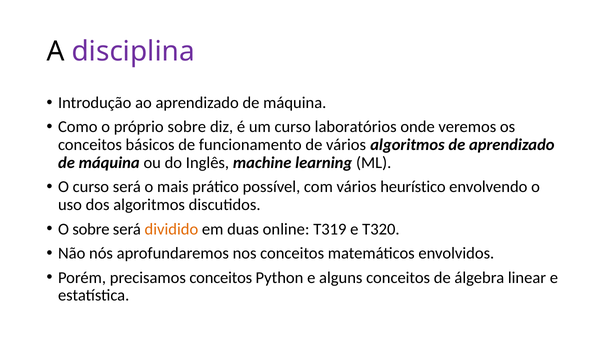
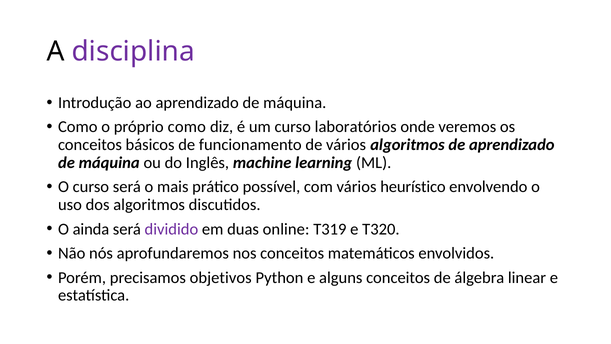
próprio sobre: sobre -> como (187, 127)
O sobre: sobre -> ainda (91, 229)
dividido colour: orange -> purple (171, 229)
precisamos conceitos: conceitos -> objetivos (221, 277)
